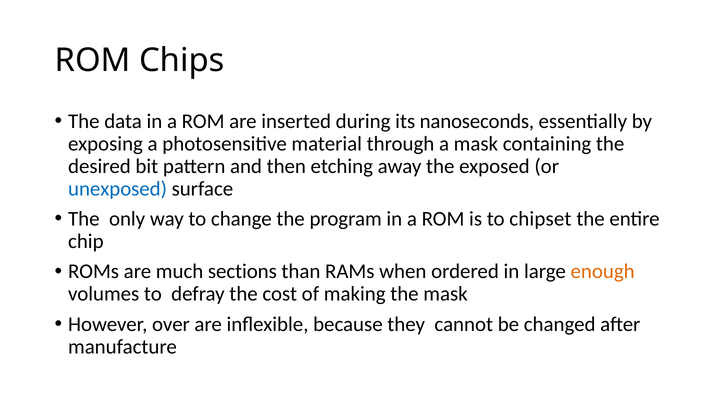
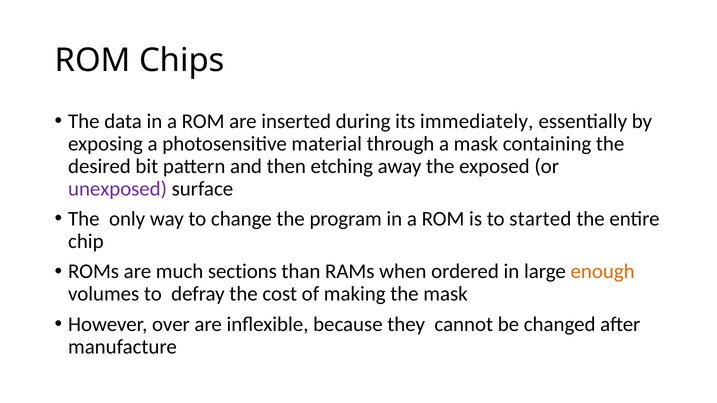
nanoseconds: nanoseconds -> immediately (477, 121)
unexposed colour: blue -> purple (118, 189)
chipset: chipset -> started (540, 219)
